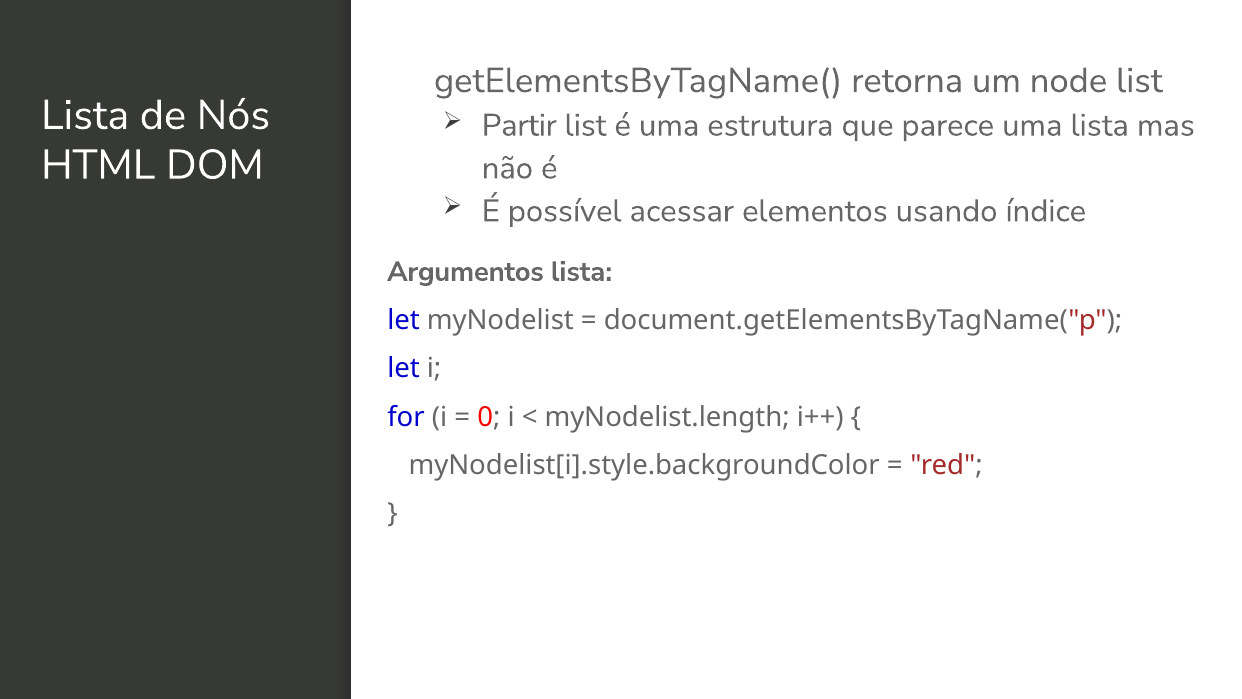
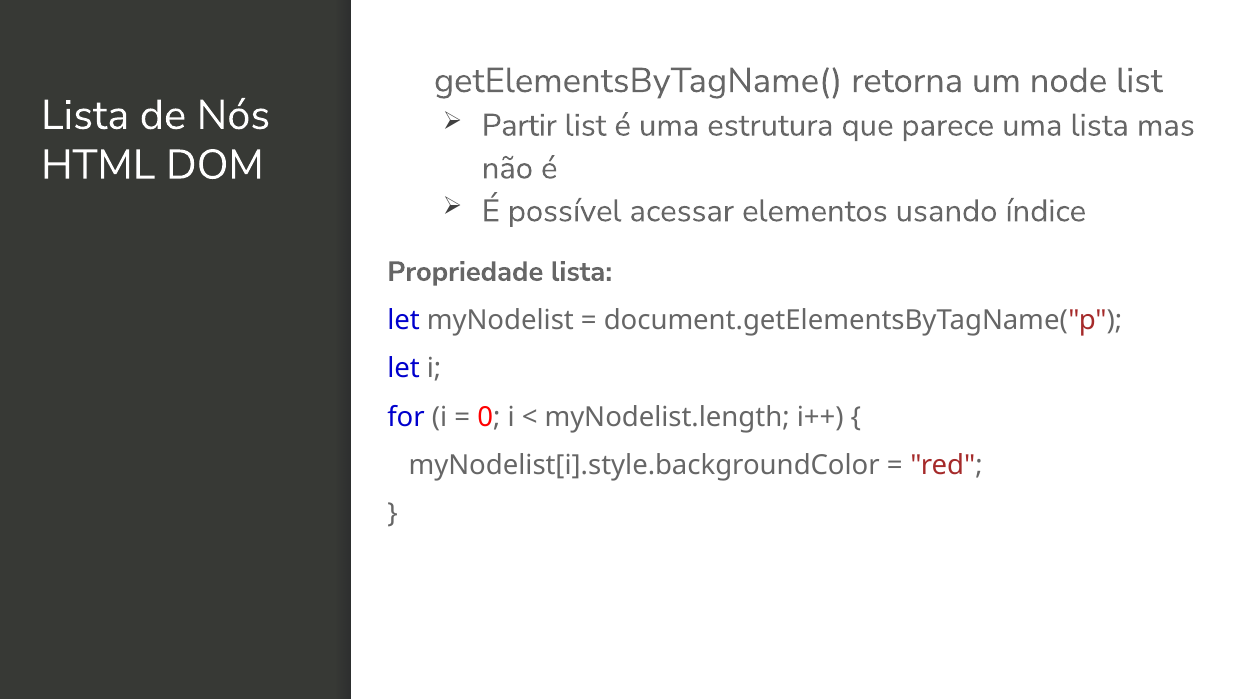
Argumentos: Argumentos -> Propriedade (465, 272)
